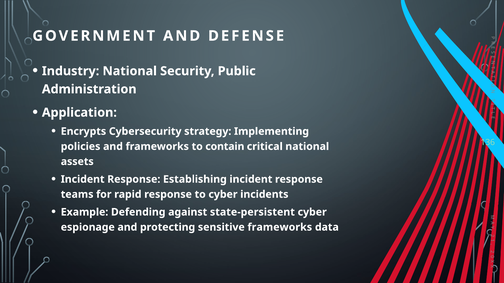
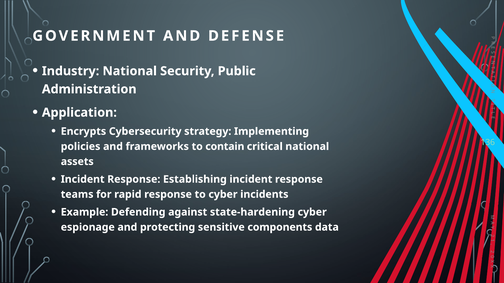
state-persistent: state-persistent -> state-hardening (252, 212)
sensitive frameworks: frameworks -> components (280, 228)
